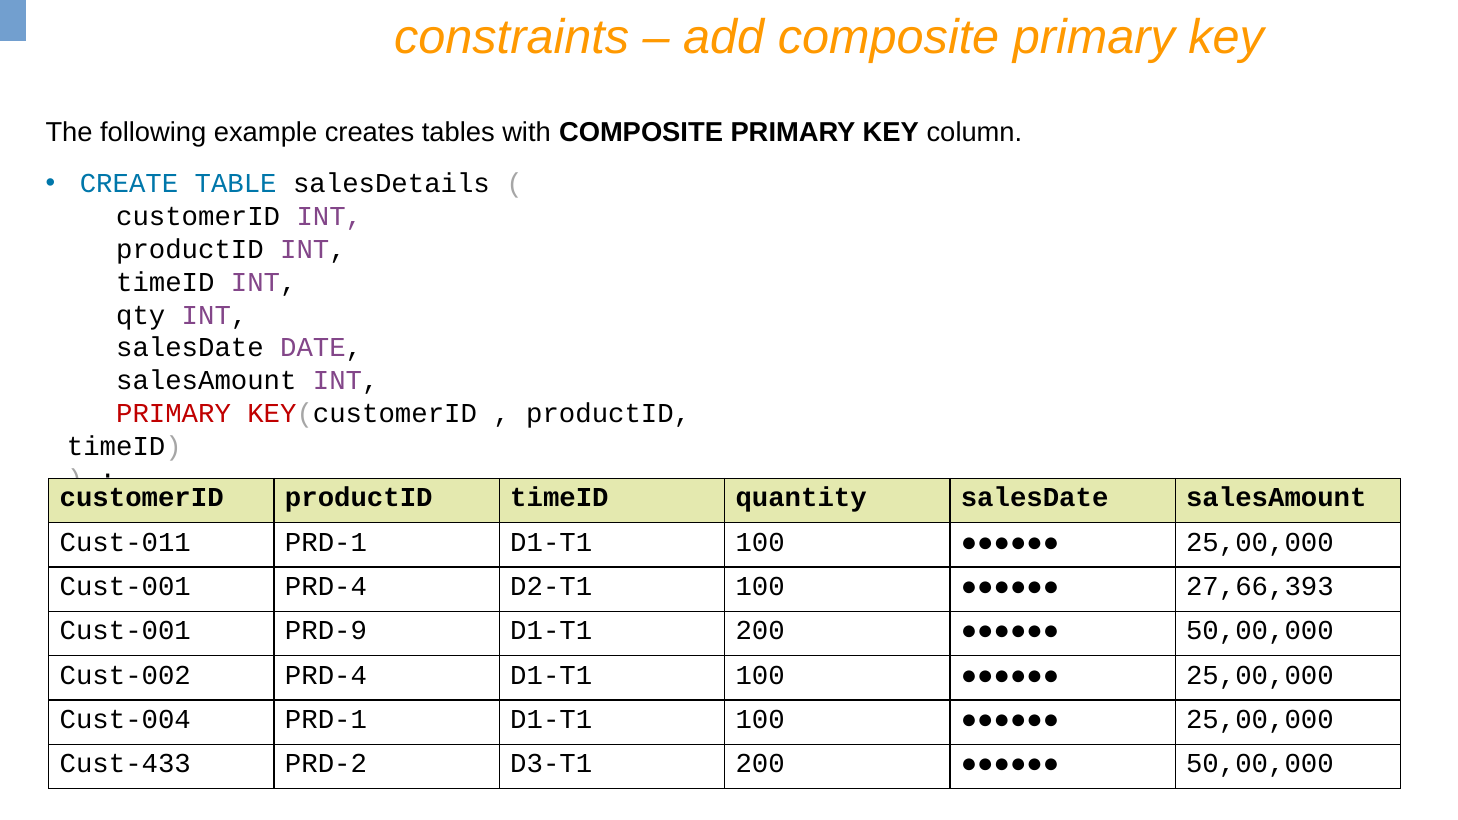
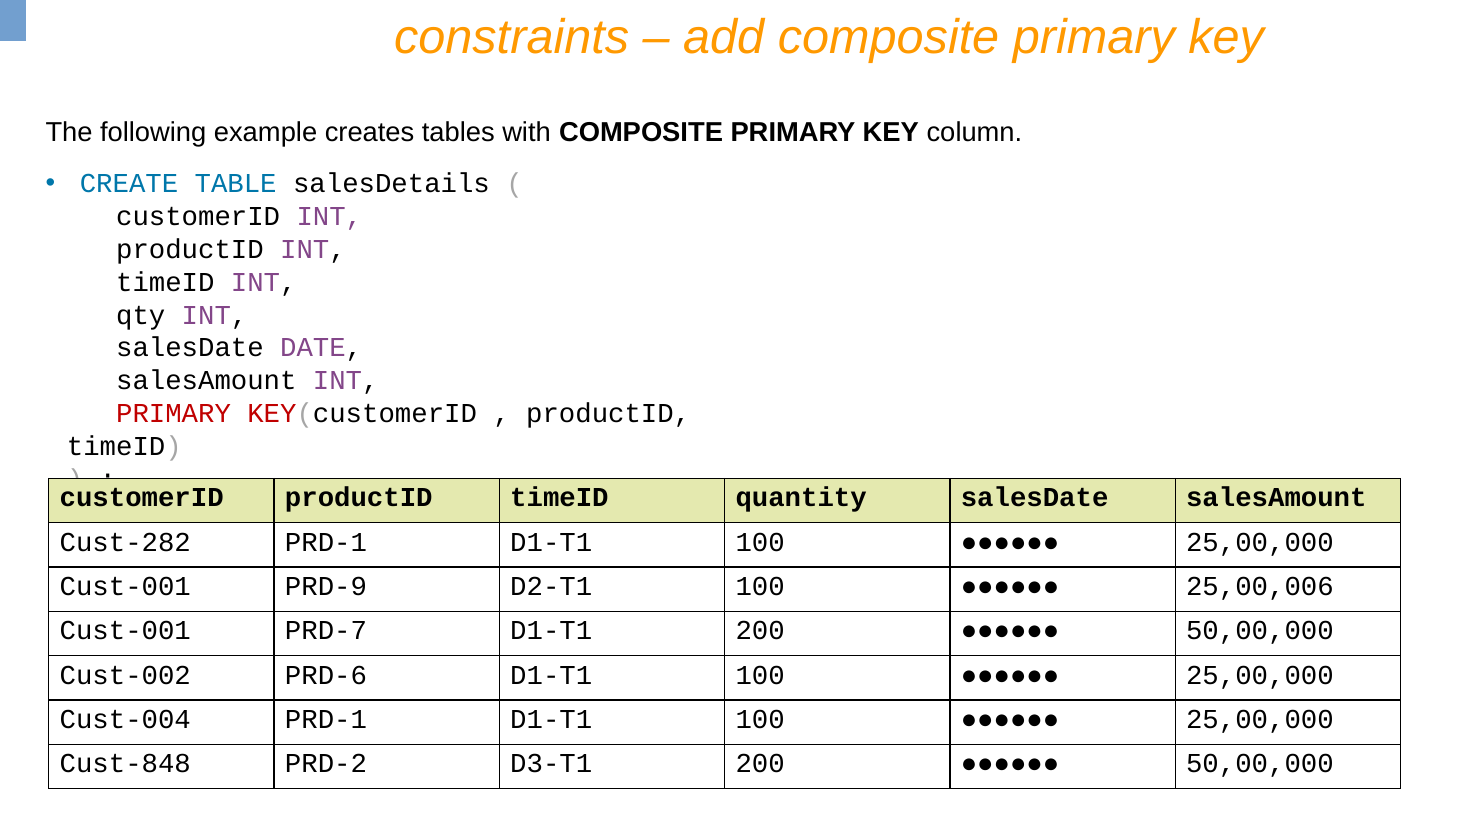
Cust-011: Cust-011 -> Cust-282 (125, 542)
Cust-001 PRD-4: PRD-4 -> PRD-9 (326, 586)
27,66,393: 27,66,393 -> 25,00,006 (1260, 586)
PRD-9: PRD-9 -> PRD-7 (326, 631)
Cust-002 PRD-4: PRD-4 -> PRD-6 (326, 675)
Cust-433: Cust-433 -> Cust-848 (125, 764)
